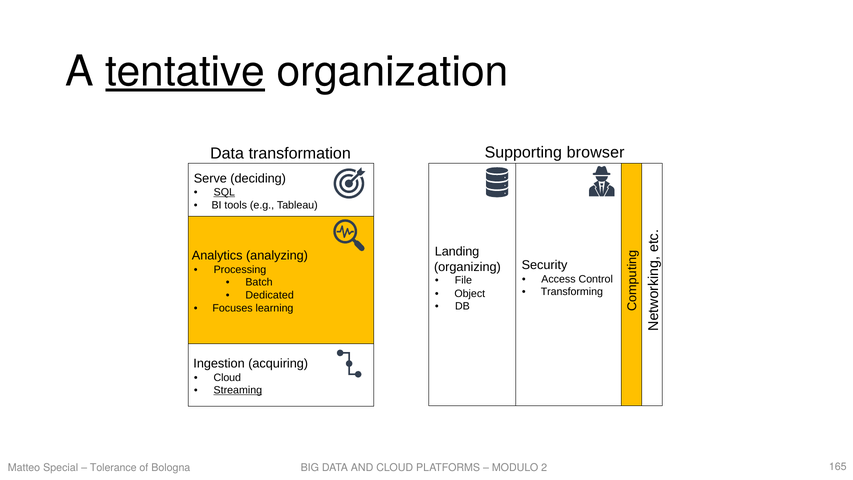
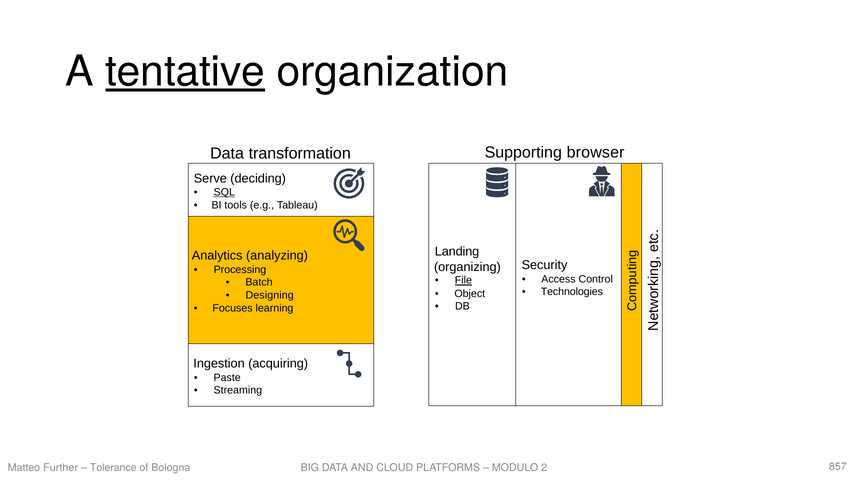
File underline: none -> present (463, 280)
Transforming: Transforming -> Technologies (572, 292)
Dedicated: Dedicated -> Designing (270, 295)
Cloud: Cloud -> Paste (227, 378)
Streaming underline: present -> none (238, 390)
Special: Special -> Further (61, 468)
165: 165 -> 857 (838, 467)
